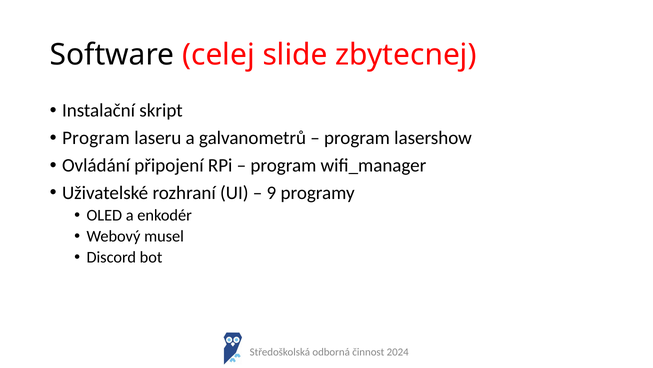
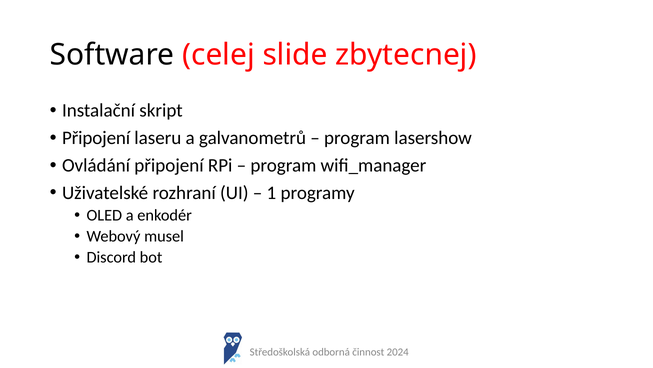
Program: Program -> Připojení (96, 138)
9: 9 -> 1 (271, 193)
